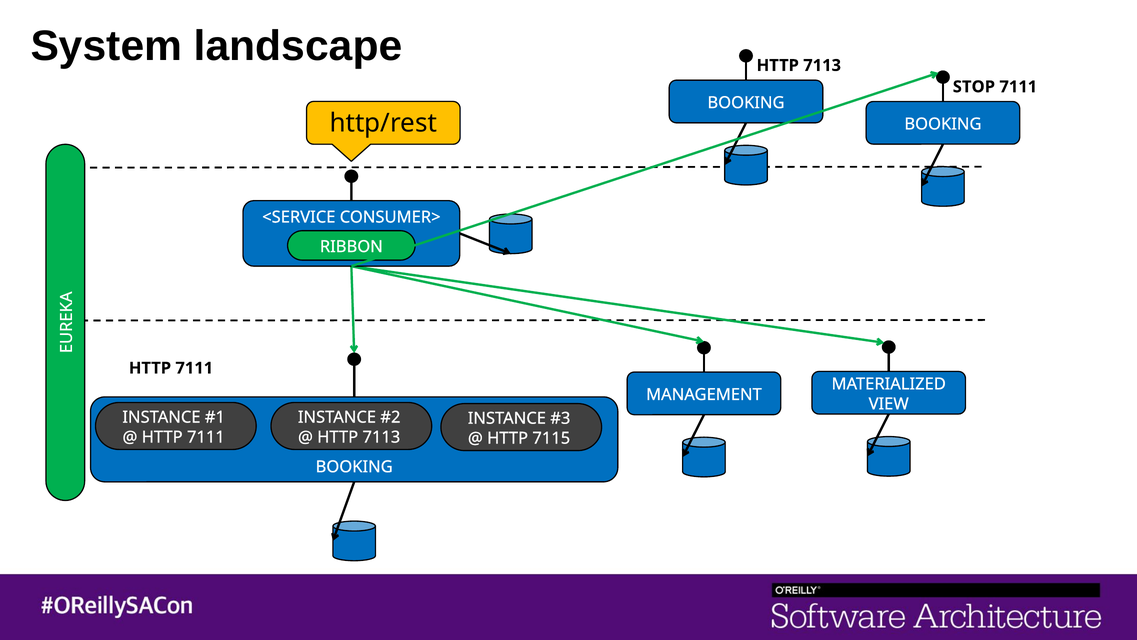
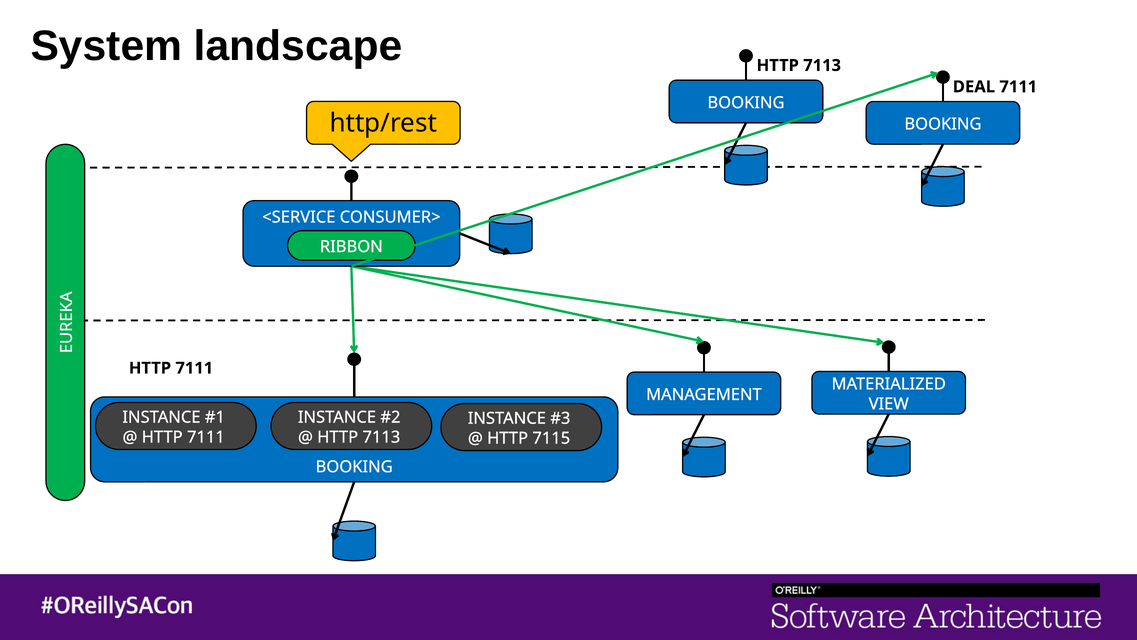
STOP: STOP -> DEAL (974, 87)
